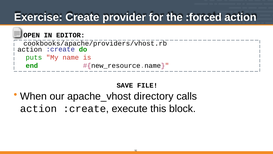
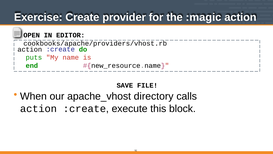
:forced: :forced -> :magic (204, 17)
